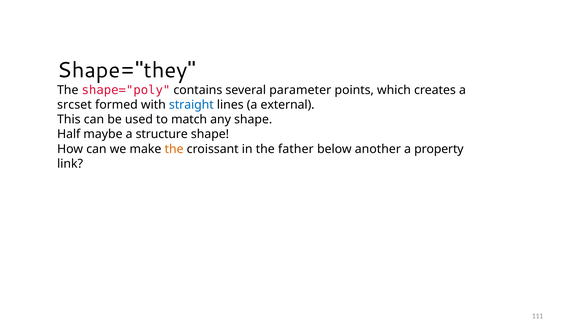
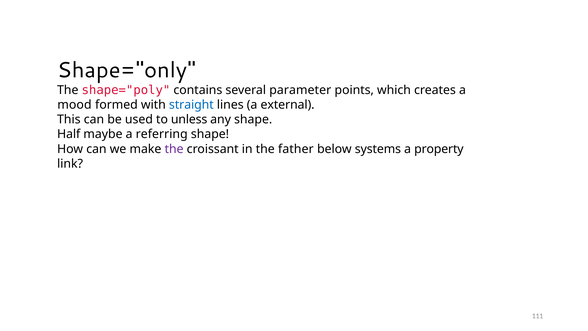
Shape="they: Shape="they -> Shape="only (127, 70)
srcset: srcset -> mood (74, 105)
match: match -> unless (189, 119)
structure: structure -> referring (162, 134)
the colour: orange -> purple (174, 149)
another: another -> systems (378, 149)
